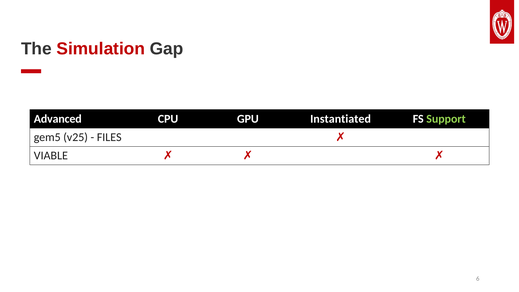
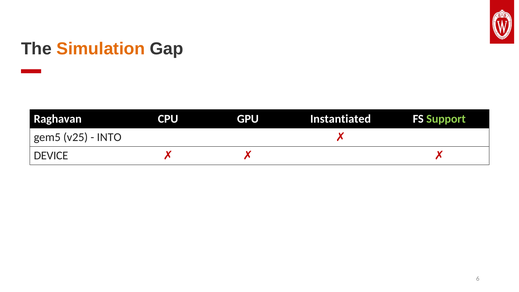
Simulation colour: red -> orange (101, 49)
Advanced: Advanced -> Raghavan (58, 119)
FILES: FILES -> INTO (109, 137)
VIABLE: VIABLE -> DEVICE (51, 156)
